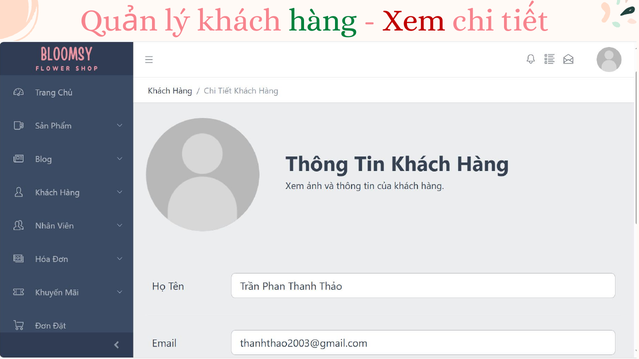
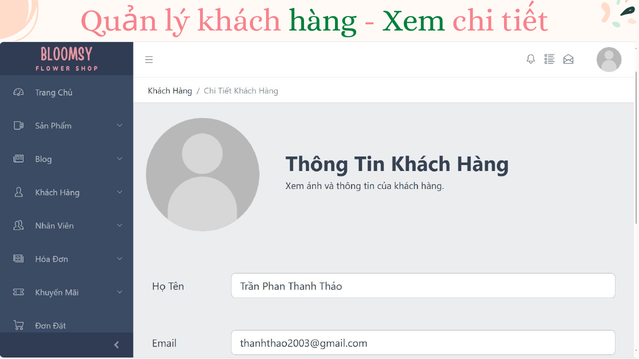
Xem colour: red -> green (414, 21)
